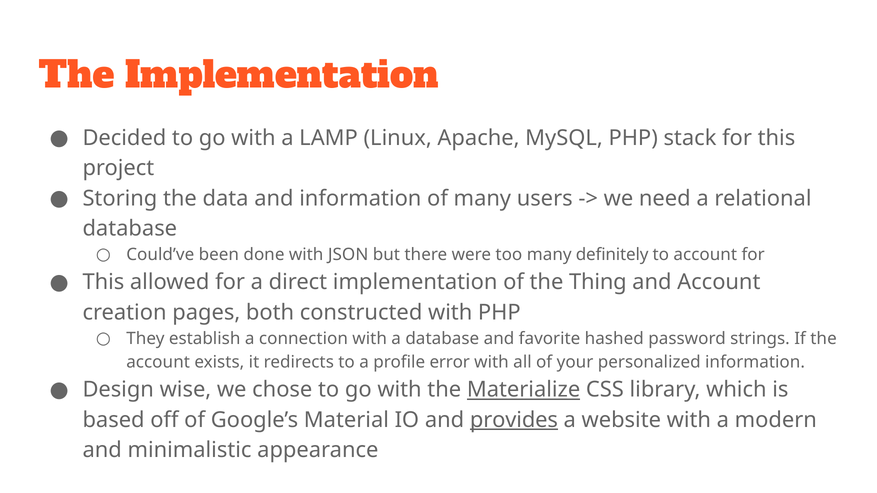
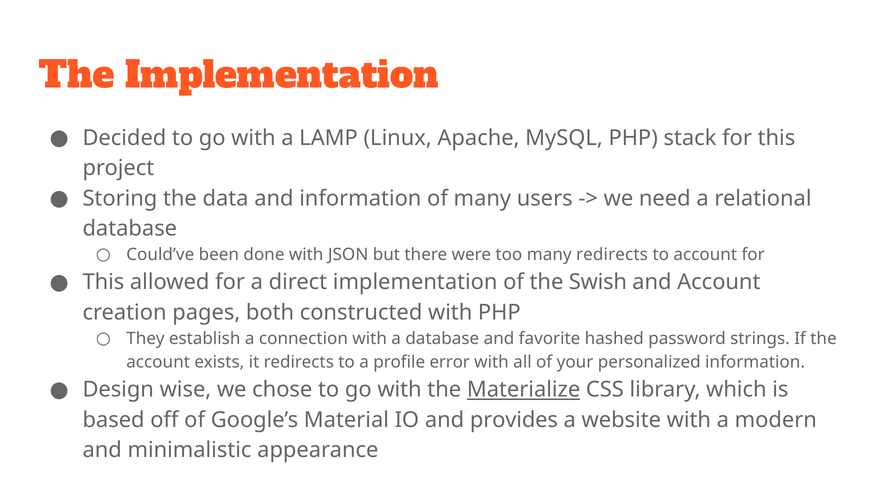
many definitely: definitely -> redirects (612, 255)
Thing: Thing -> Swish (598, 282)
provides underline: present -> none (514, 420)
